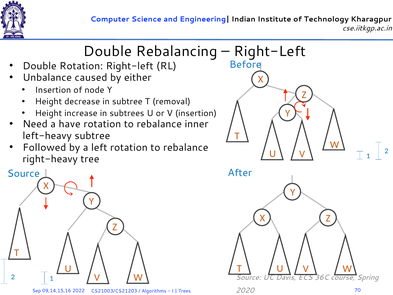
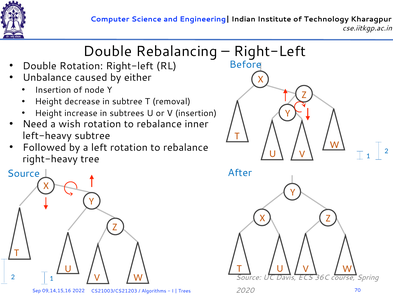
have: have -> wish (70, 124)
